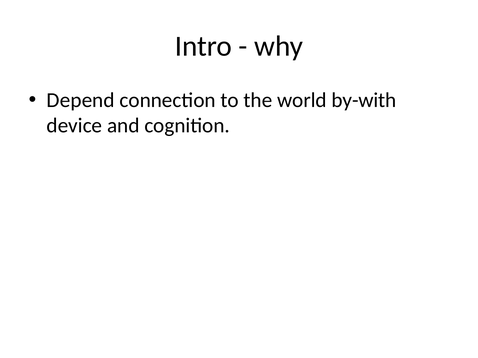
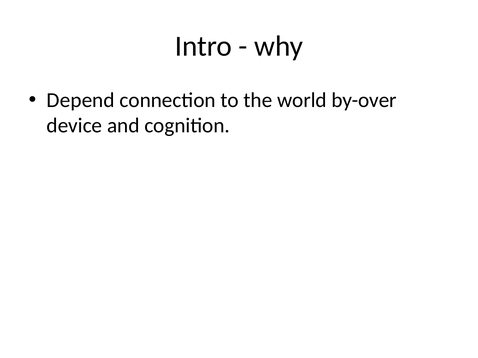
by-with: by-with -> by-over (364, 100)
